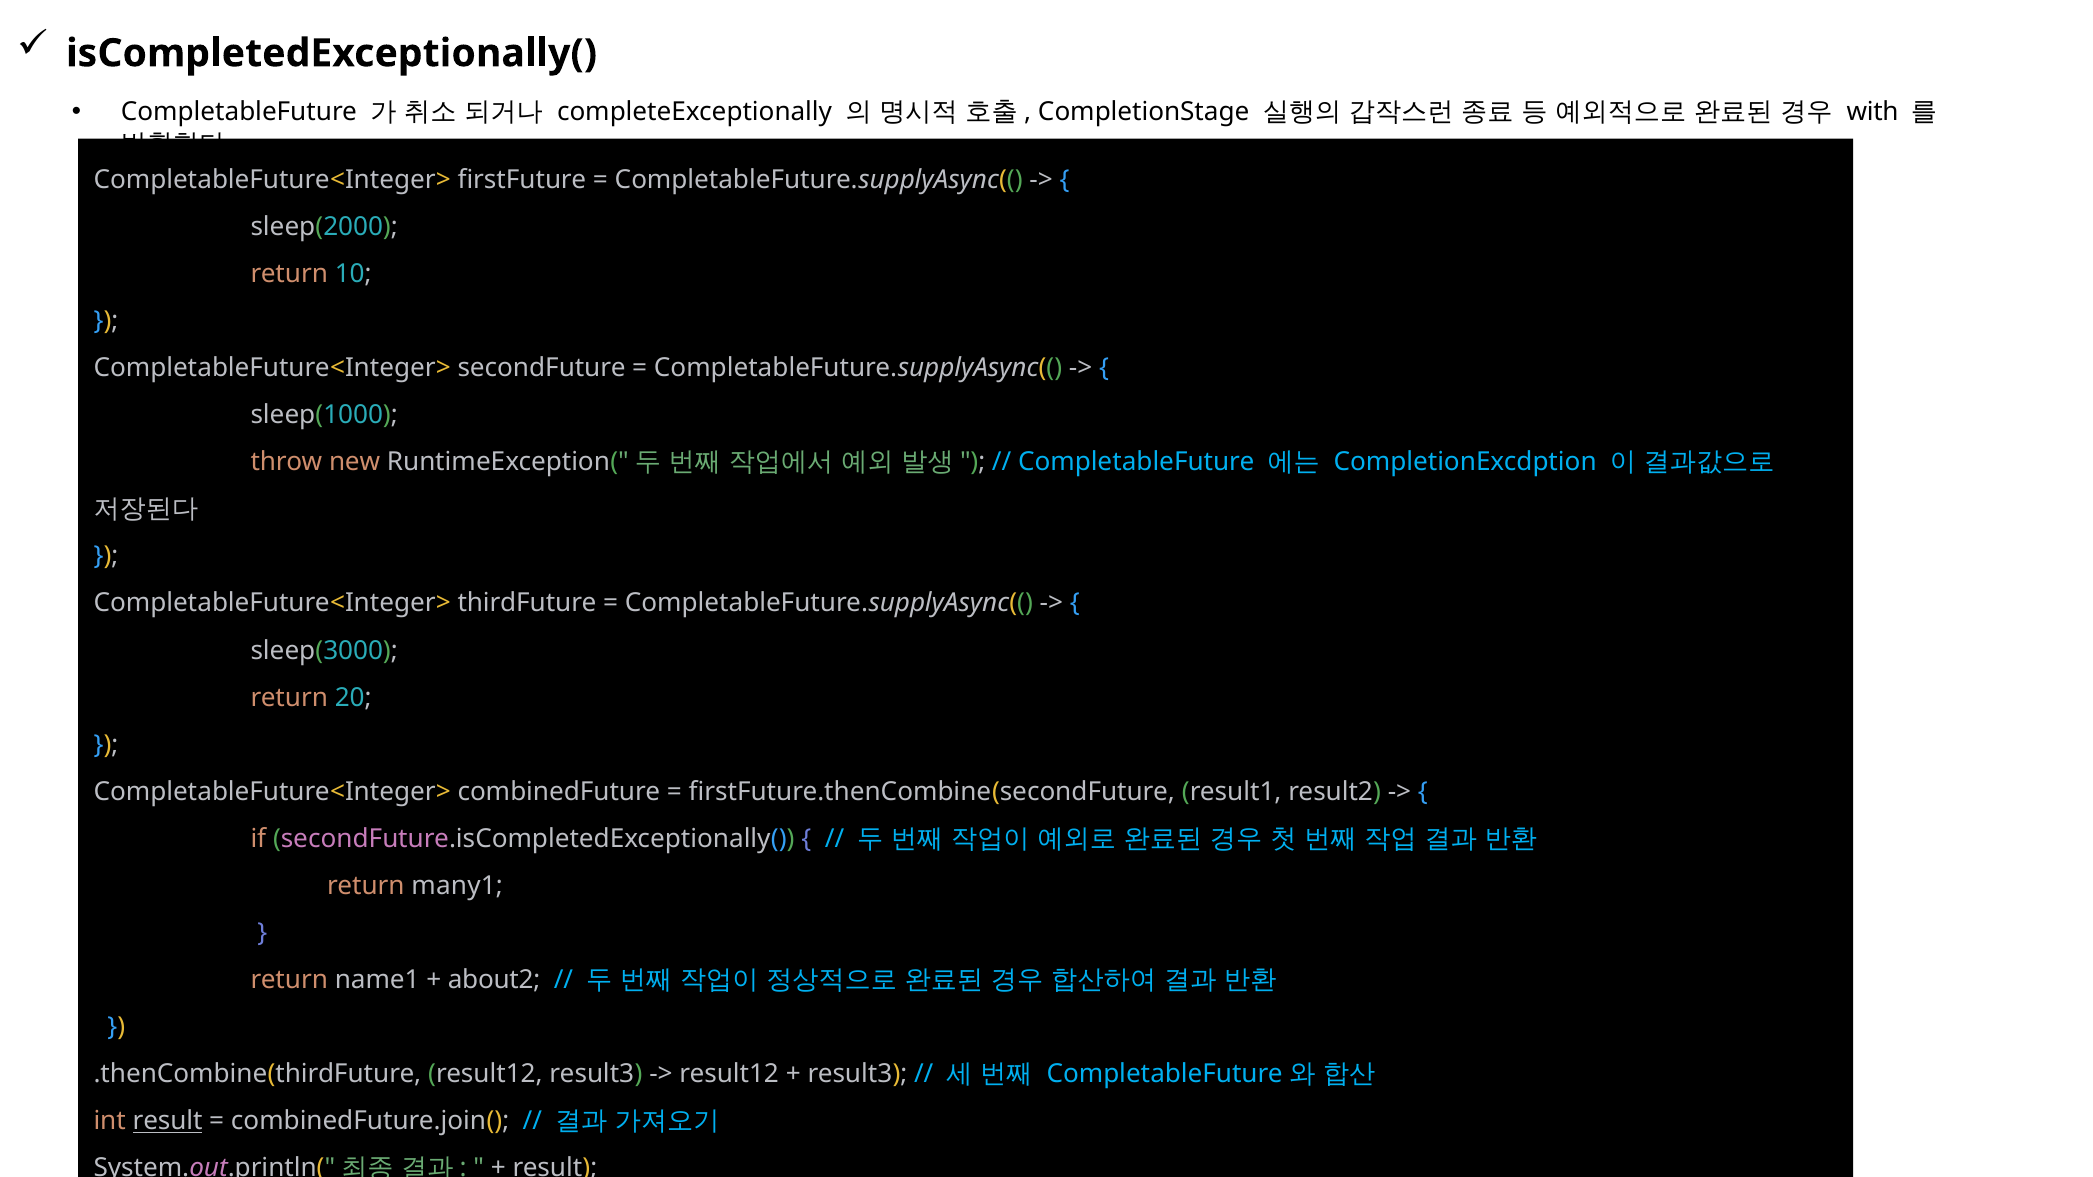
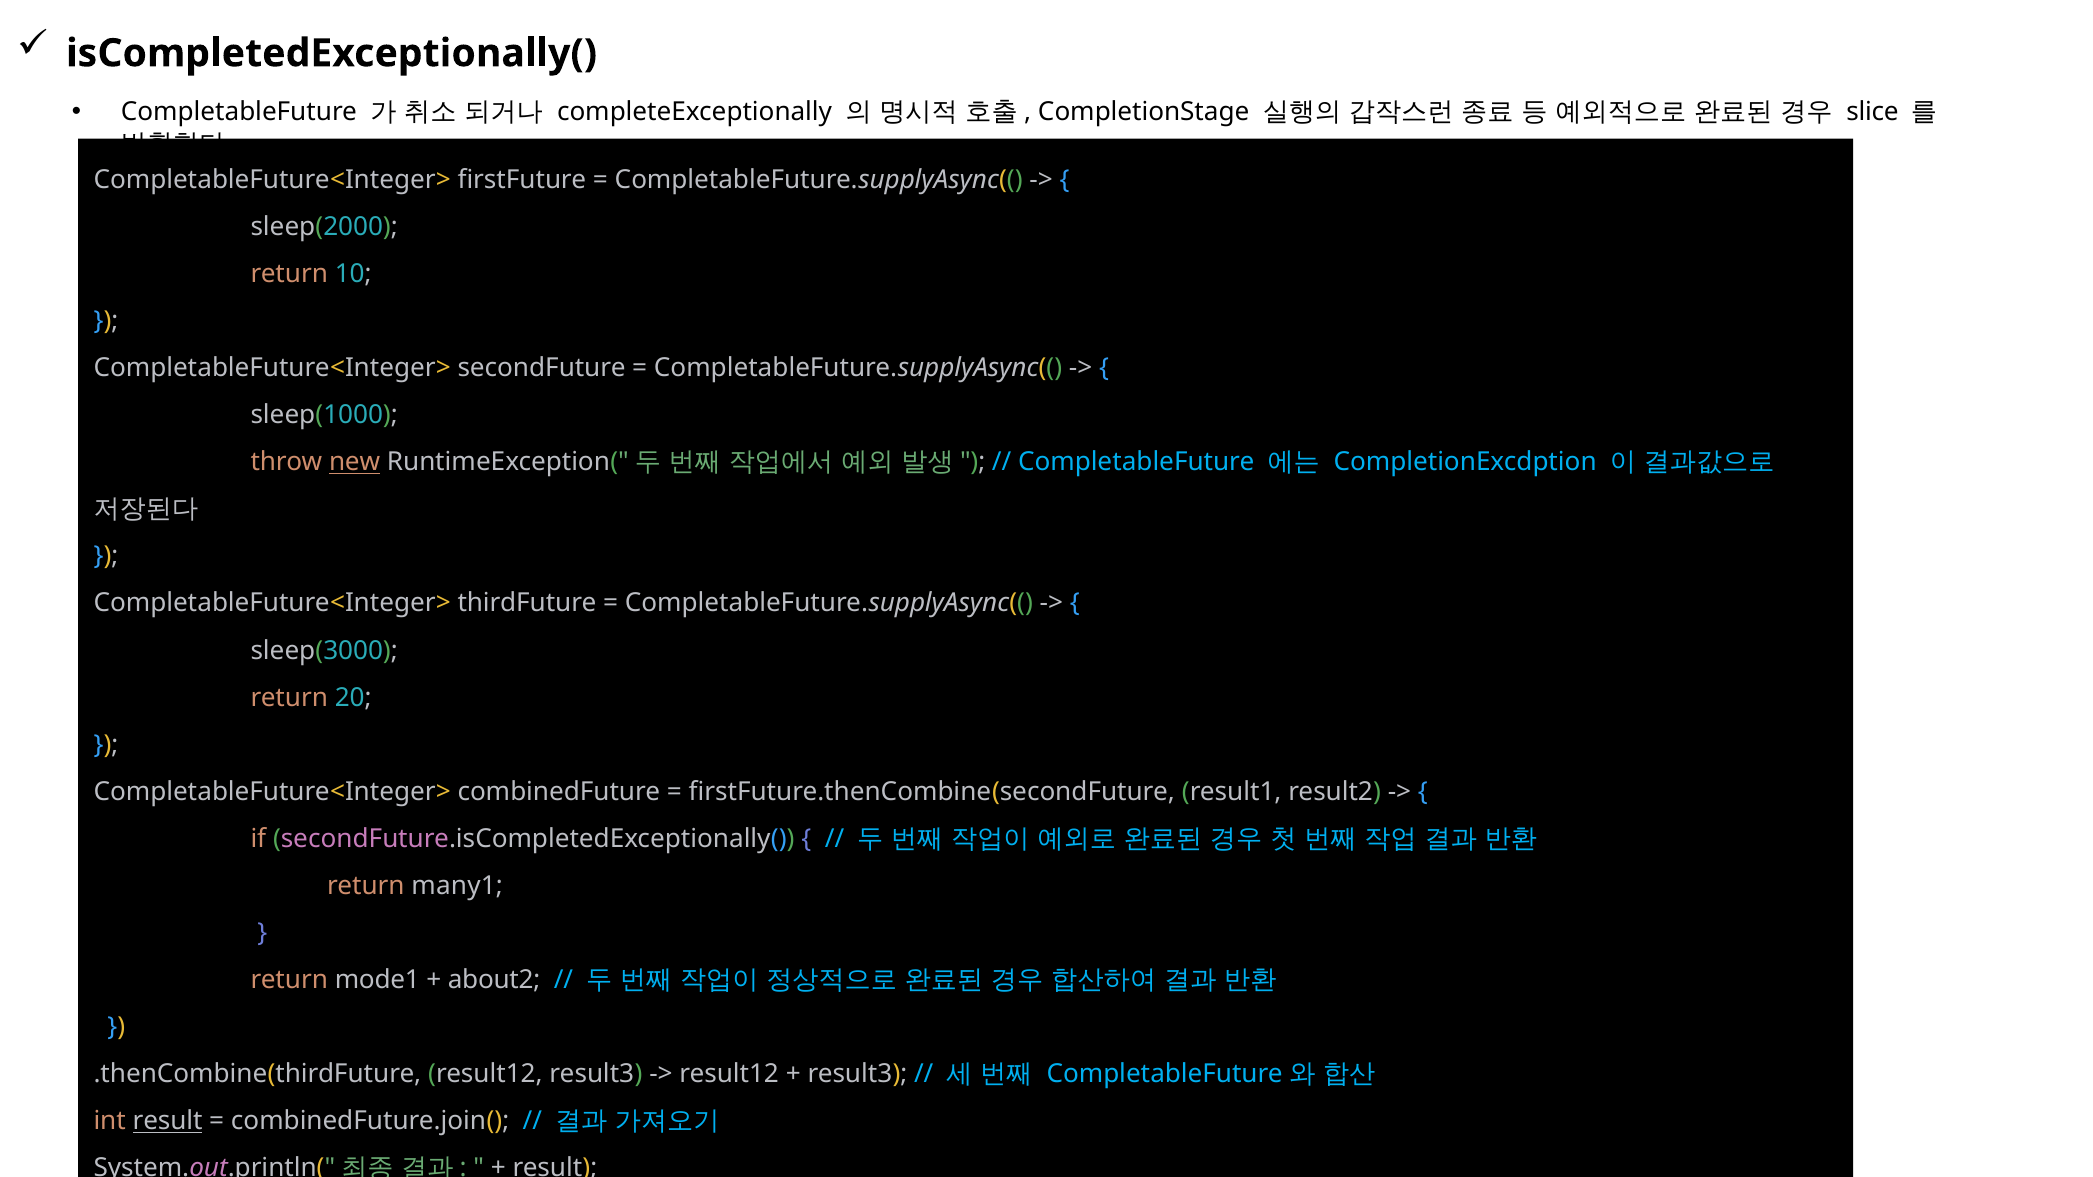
with: with -> slice (1873, 112)
new underline: none -> present (355, 462)
name1: name1 -> mode1 (377, 980)
